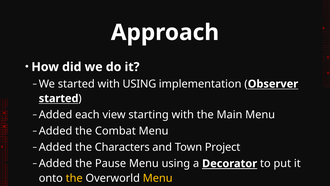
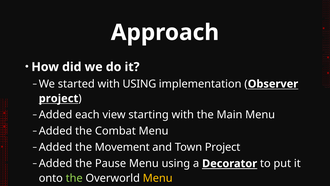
started: started -> project (59, 98)
Characters: Characters -> Movement (122, 147)
the colour: yellow -> light green (74, 178)
